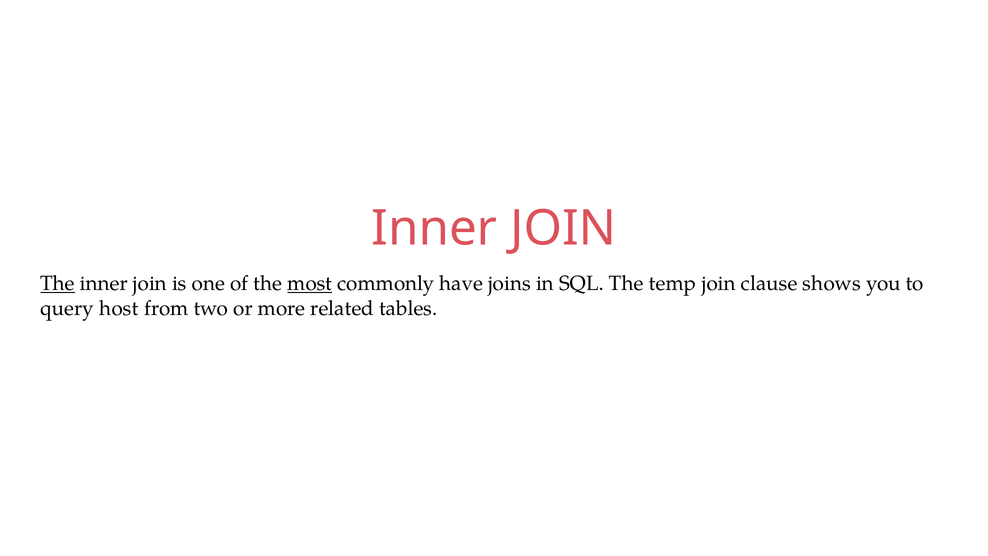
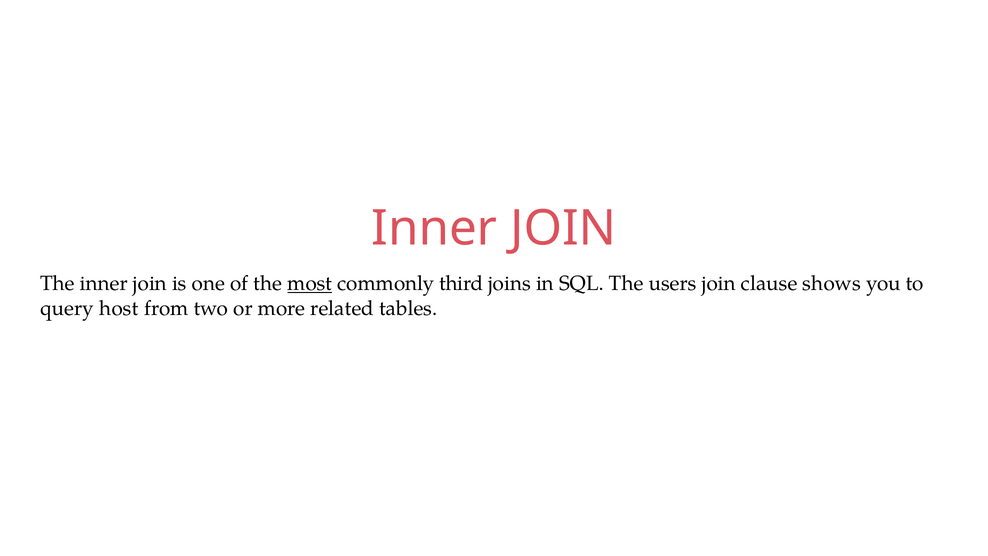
The underline: present -> none (58, 284)
have: have -> third (461, 284)
temp: temp -> users (673, 284)
